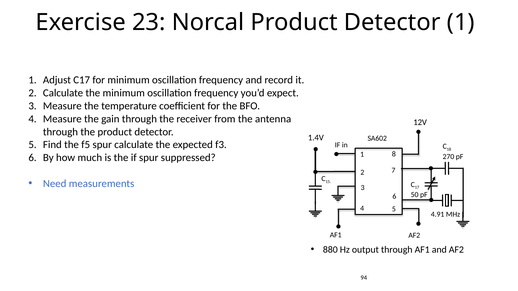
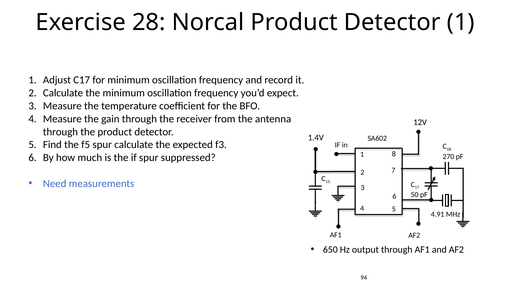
23: 23 -> 28 (149, 22)
880: 880 -> 650 (330, 250)
